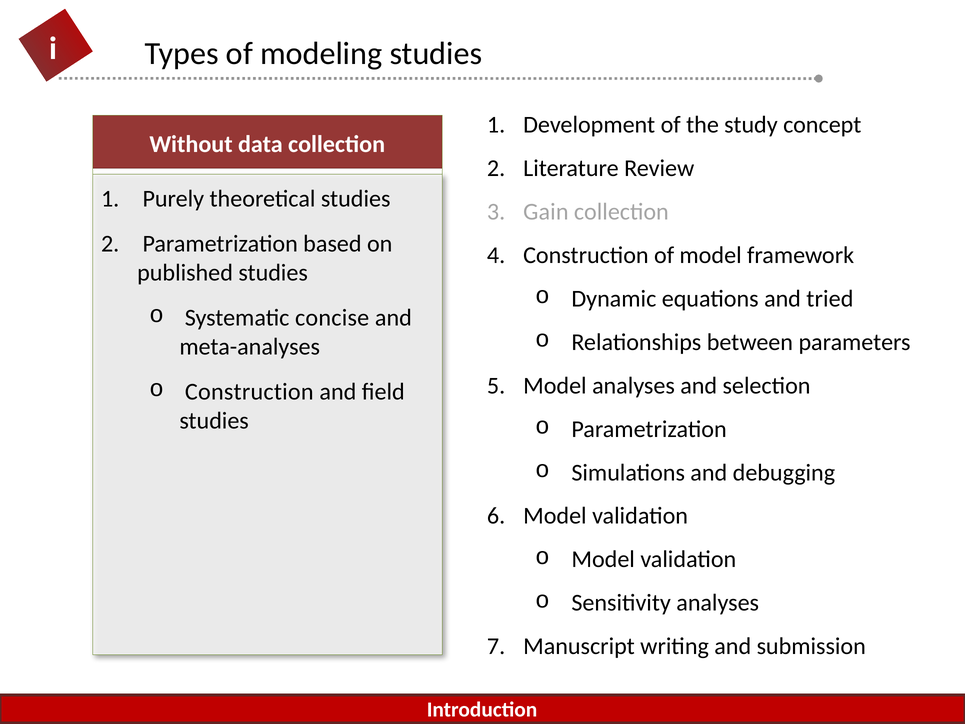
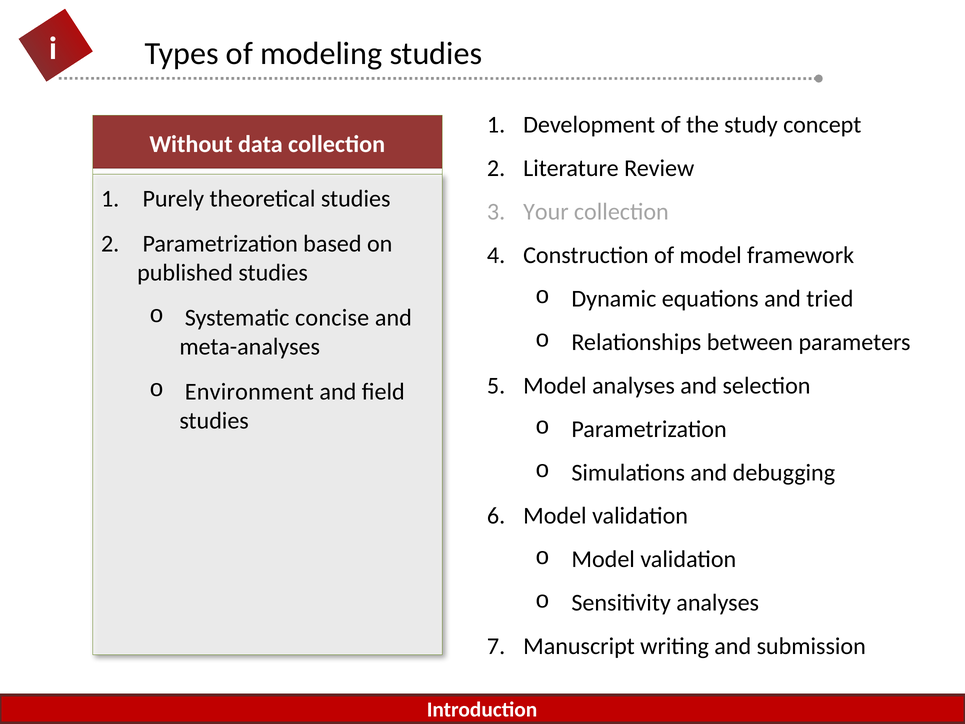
Gain: Gain -> Your (546, 212)
Construction: Construction -> Environment (249, 392)
